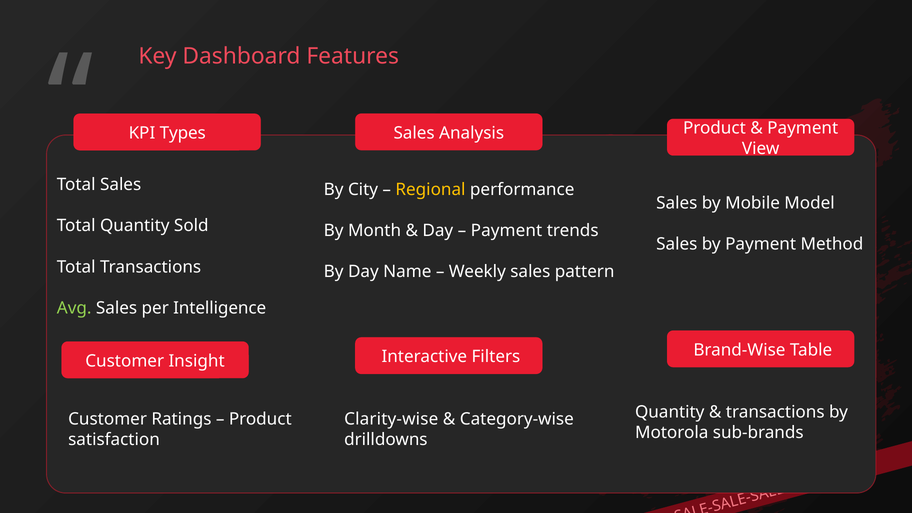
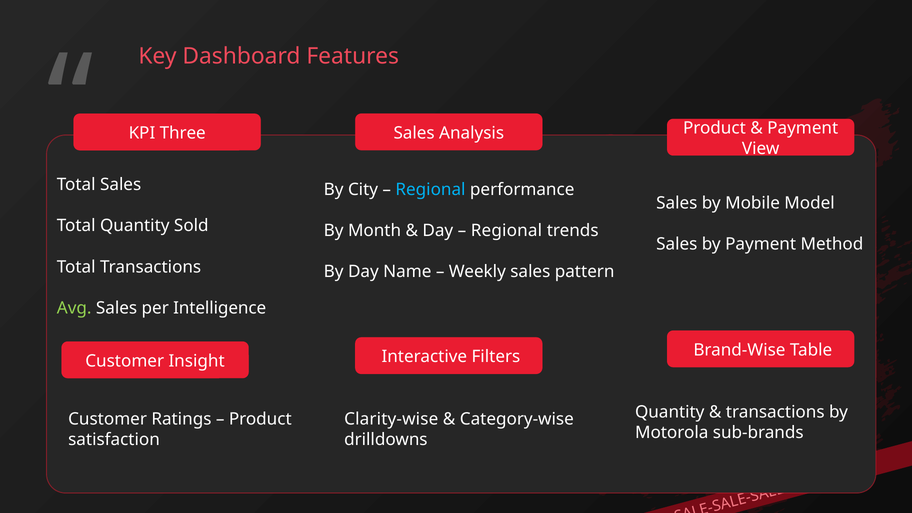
Types: Types -> Three (183, 133)
Regional colour: yellow -> light blue (431, 190)
Payment: Payment -> Regional (506, 231)
